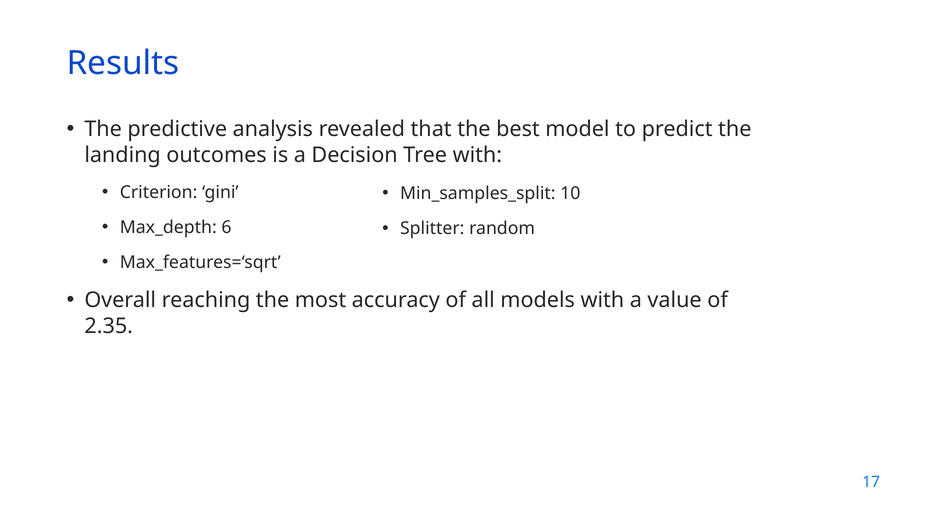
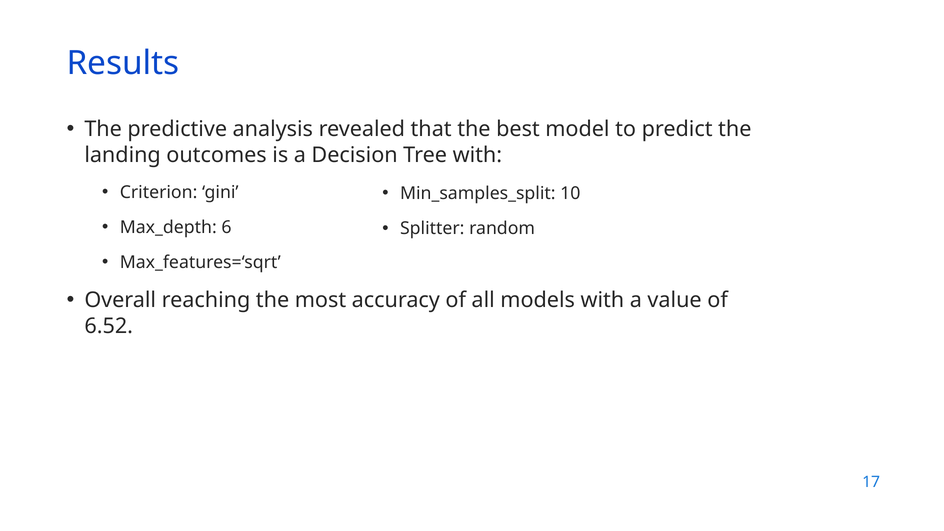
2.35: 2.35 -> 6.52 (109, 326)
